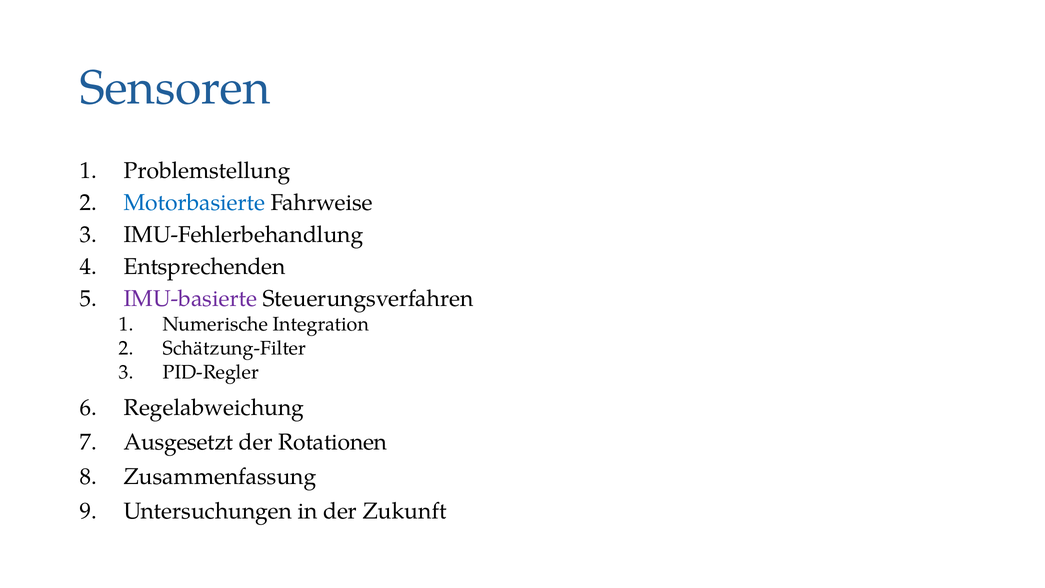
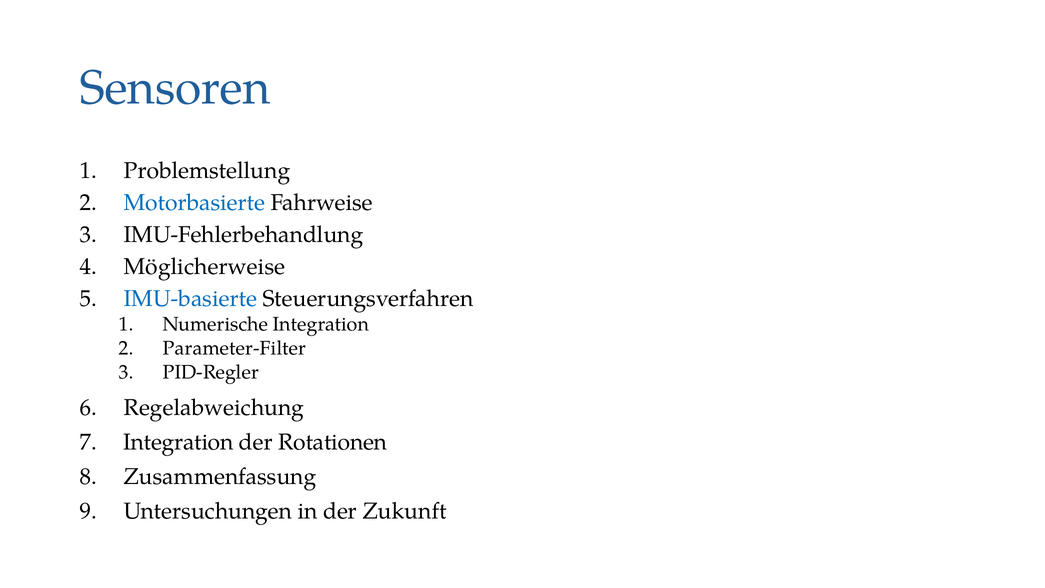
Entsprechenden: Entsprechenden -> Möglicherweise (205, 267)
IMU-basierte colour: purple -> blue (190, 299)
Schätzung-Filter: Schätzung-Filter -> Parameter-Filter (235, 348)
Ausgesetzt: Ausgesetzt -> Integration (178, 442)
